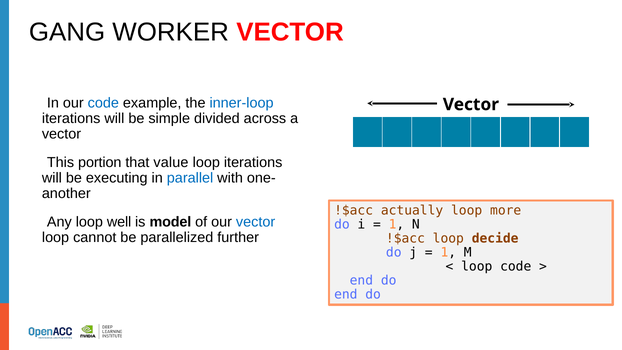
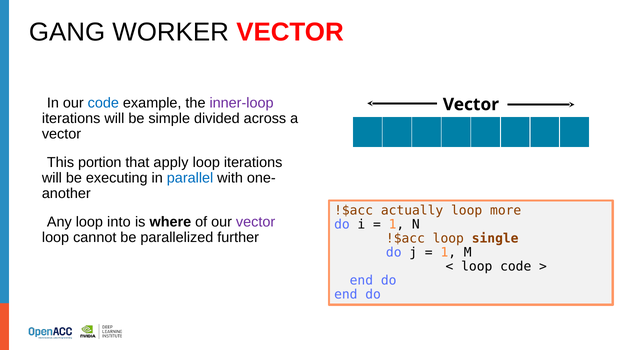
inner-loop colour: blue -> purple (242, 103)
value: value -> apply (171, 162)
well: well -> into (119, 222)
model: model -> where (170, 222)
vector colour: blue -> purple (256, 222)
decide: decide -> single (495, 238)
